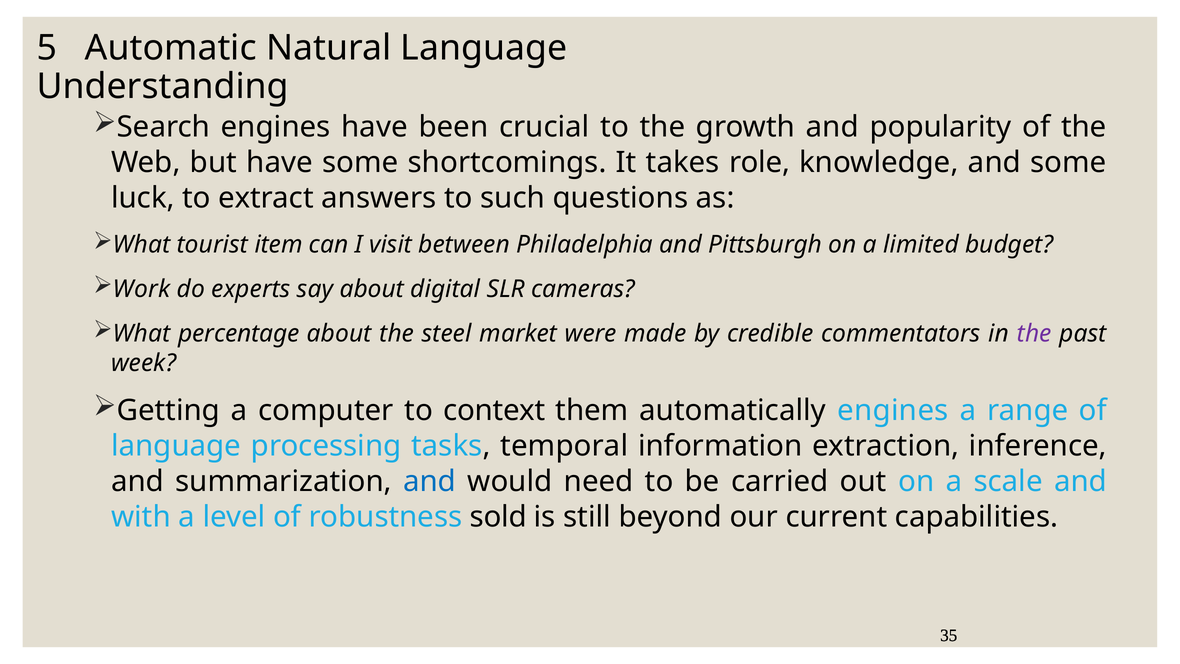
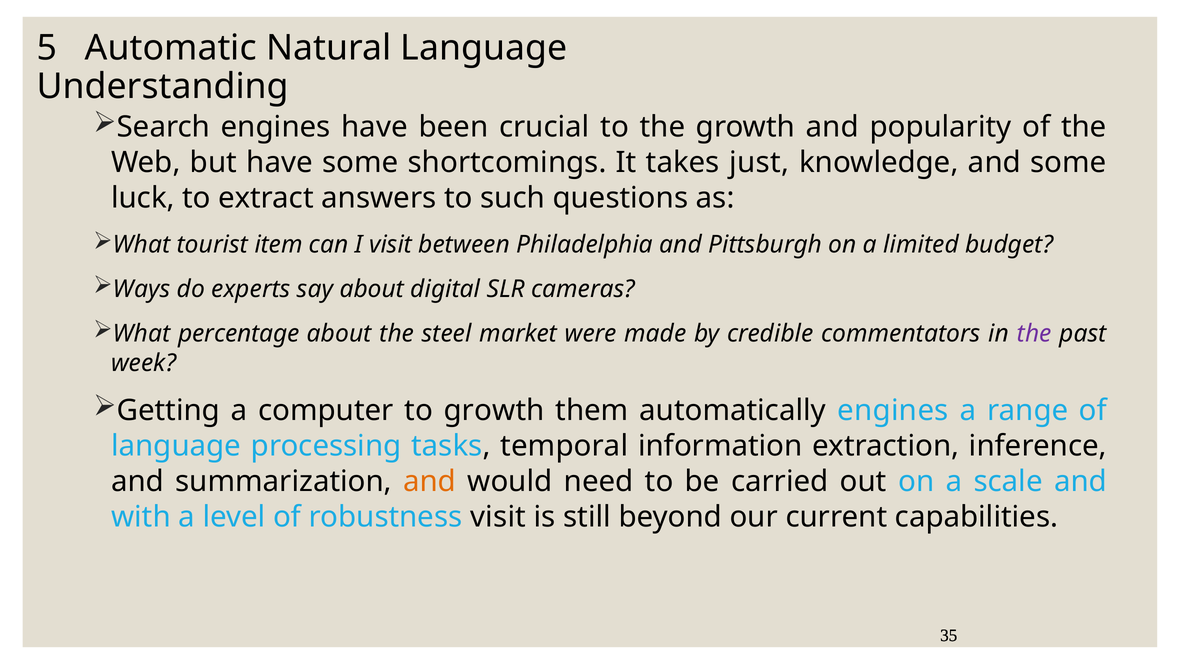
role: role -> just (759, 162)
Work: Work -> Ways (142, 289)
to context: context -> growth (494, 410)
and colour: blue -> orange (430, 481)
robustness sold: sold -> visit (498, 517)
